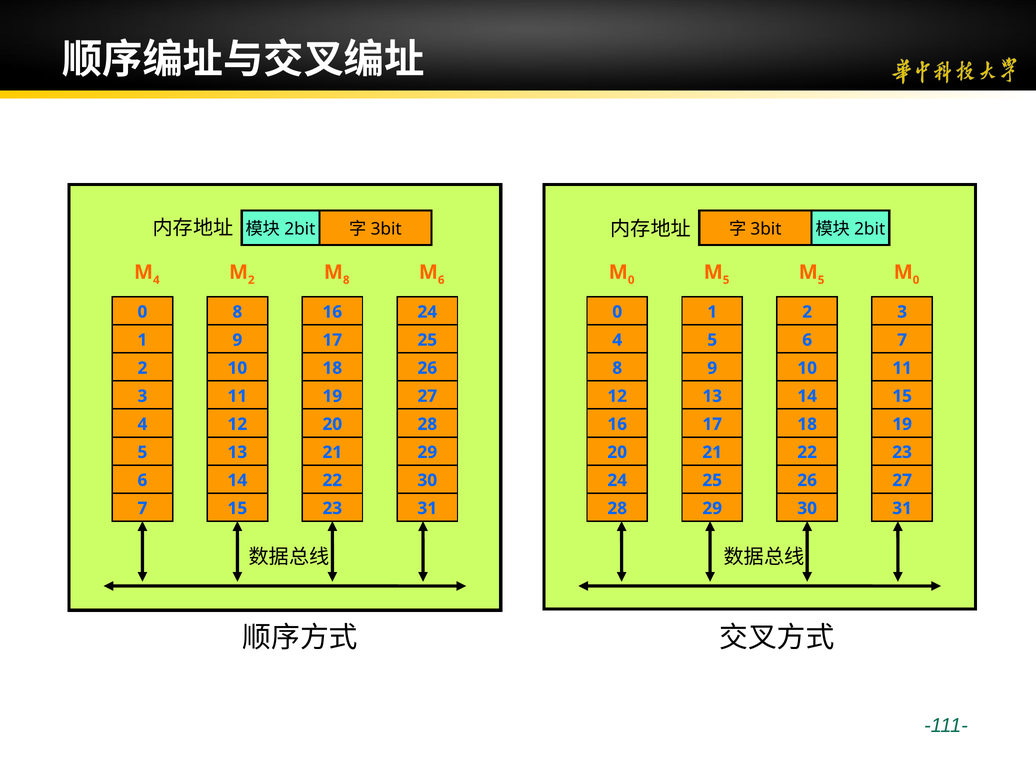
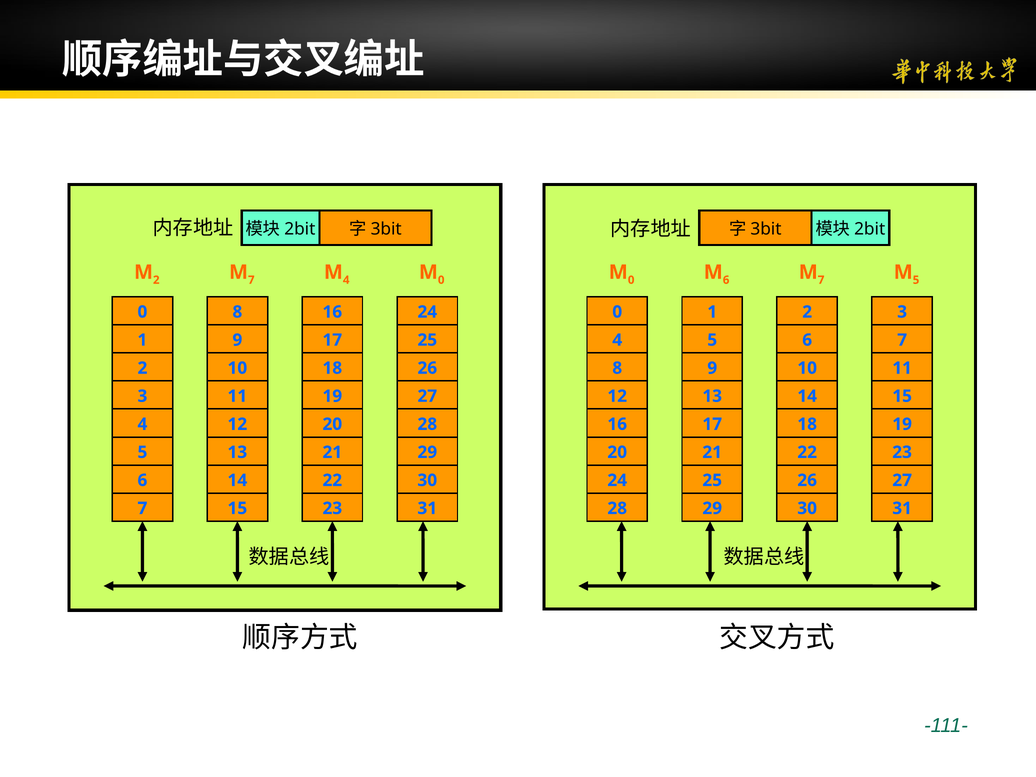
4: 4 -> 2 (156, 280)
2: 2 -> 7 (251, 280)
8: 8 -> 4 (346, 280)
6: 6 -> 0 (441, 280)
5: 5 -> 6 (726, 280)
5: 5 -> 7 (821, 280)
0: 0 -> 5 (916, 280)
